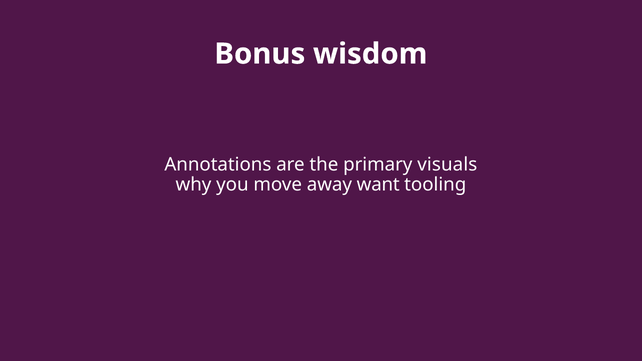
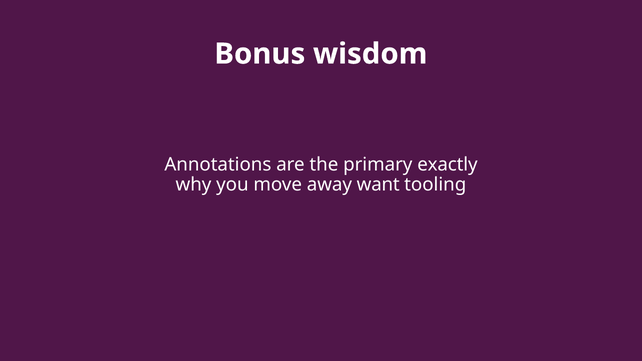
visuals: visuals -> exactly (447, 165)
